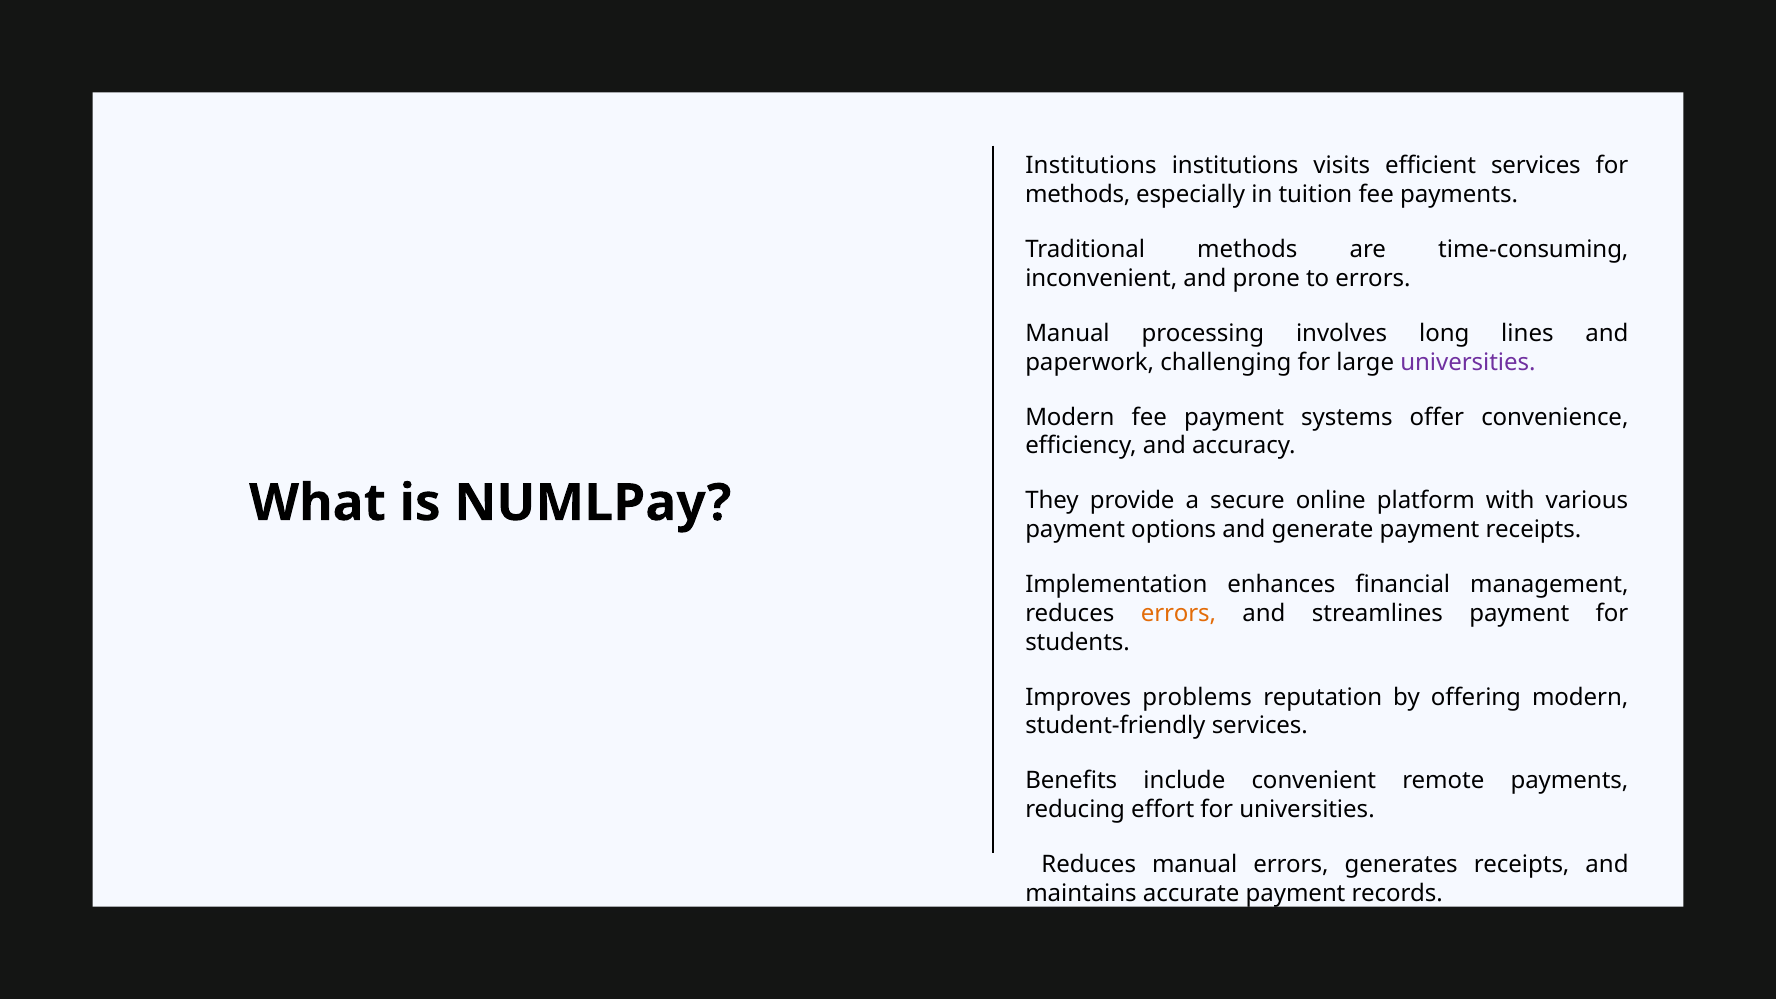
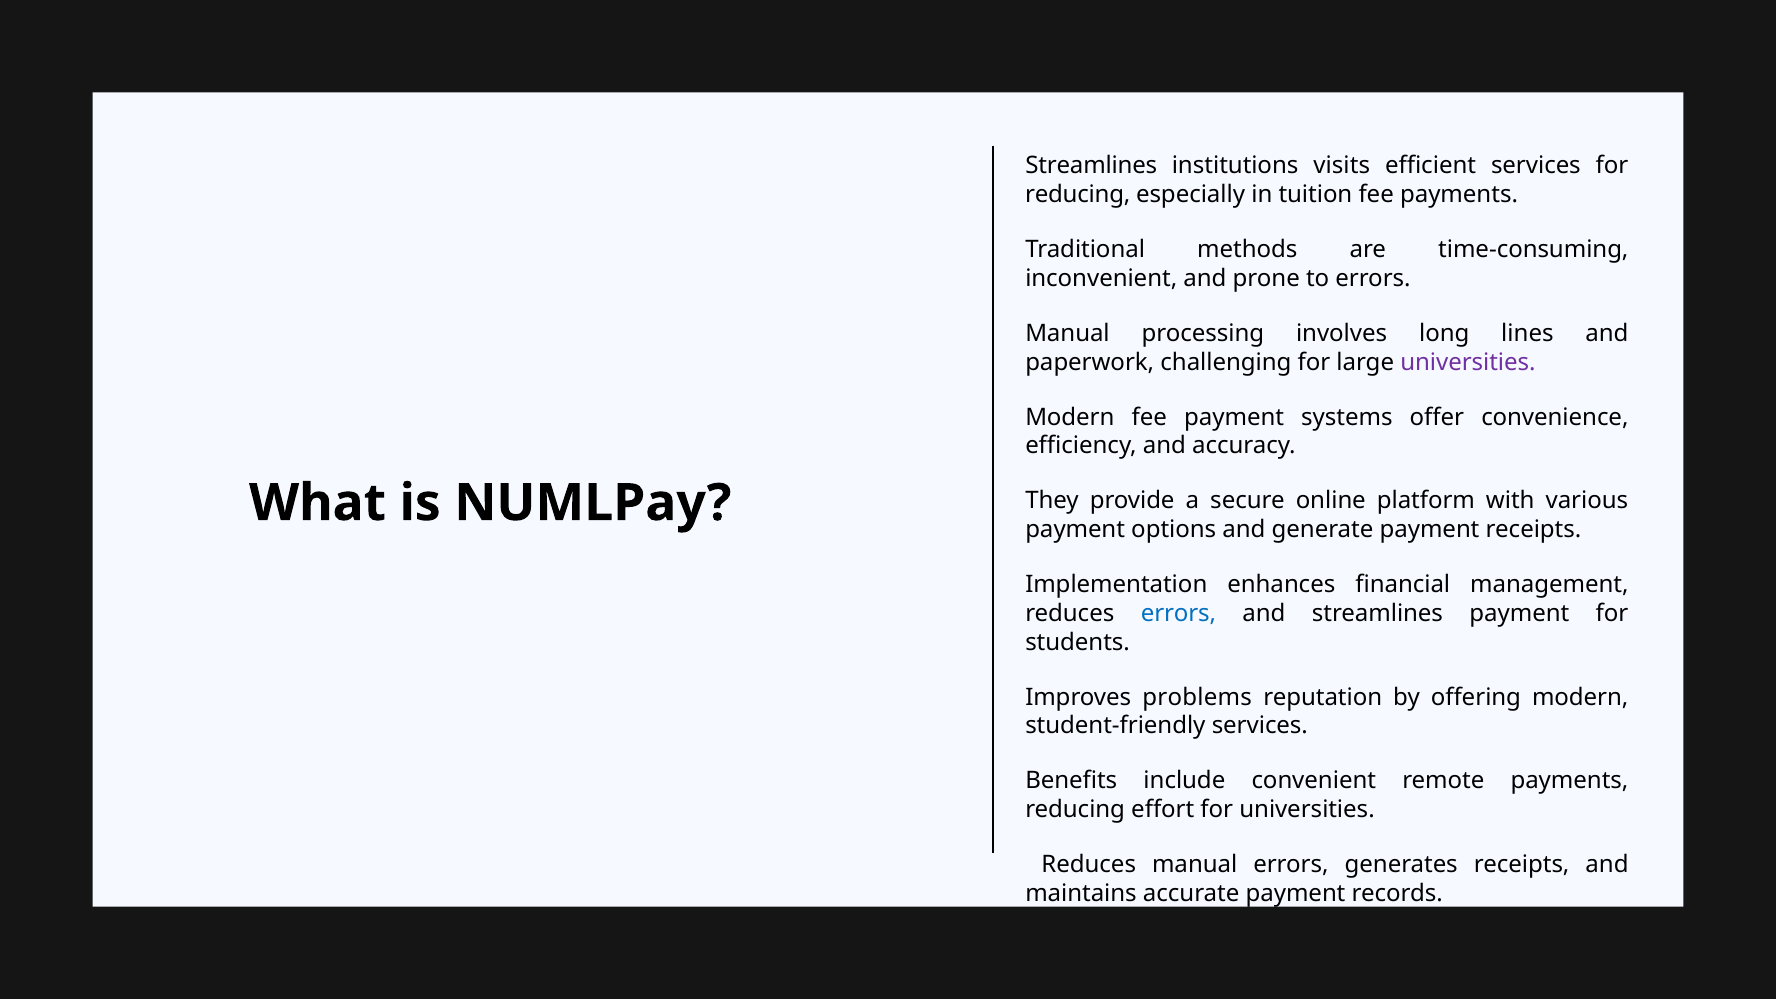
Institutions: Institutions -> Streamlines (1091, 166)
methods: methods -> reducing (1078, 195)
errors colour: orange -> blue (1178, 613)
